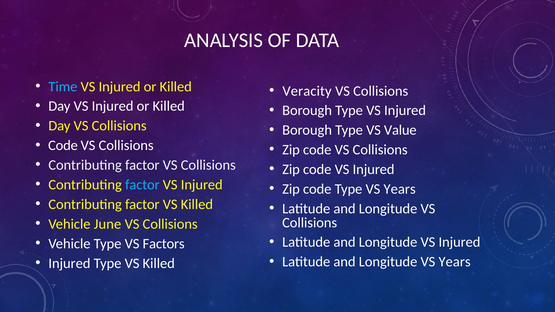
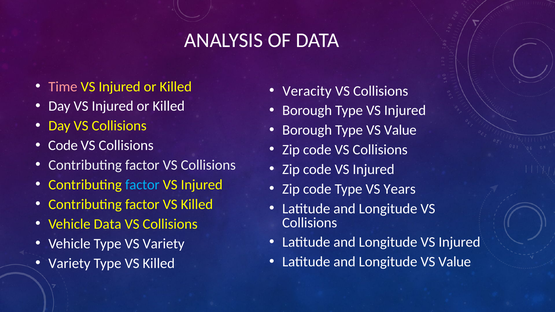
Time colour: light blue -> pink (63, 87)
Vehicle June: June -> Data (108, 224)
VS Factors: Factors -> Variety (164, 244)
Longitude VS Years: Years -> Value (455, 262)
Injured: Injured -> Variety (69, 263)
